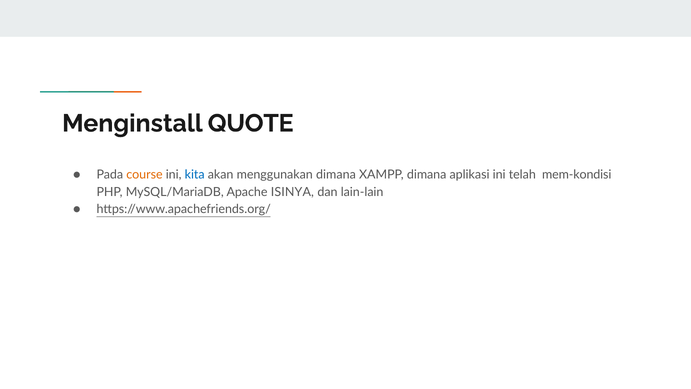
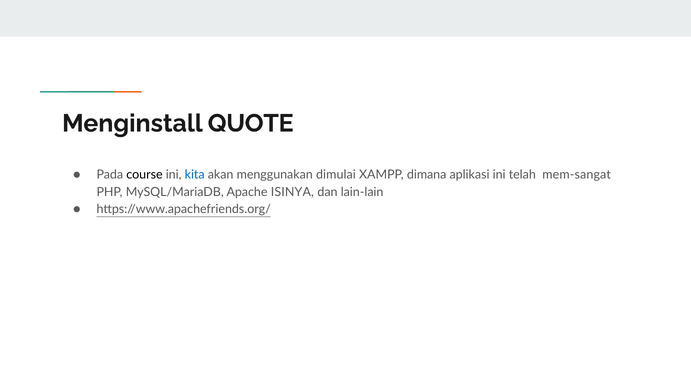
course colour: orange -> black (144, 175)
menggunakan dimana: dimana -> dimulai (336, 175)
mem-kondisi: mem-kondisi -> mem-sangat (577, 175)
